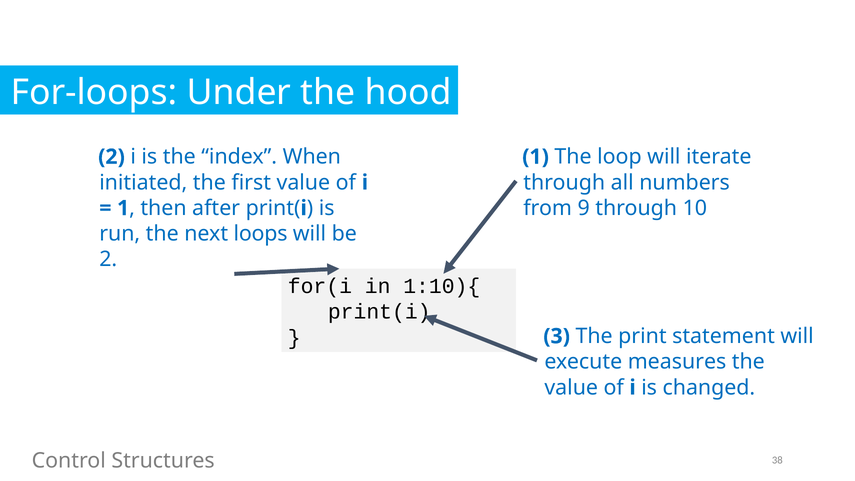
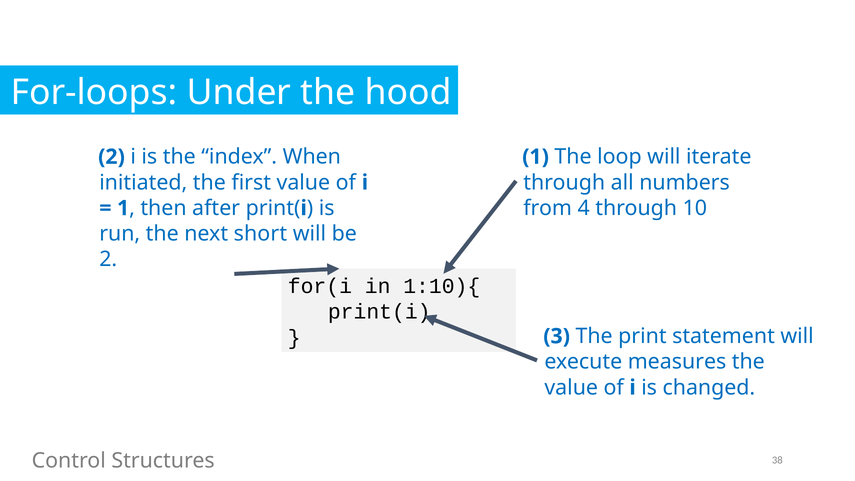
9: 9 -> 4 (584, 208)
loops: loops -> short (260, 234)
